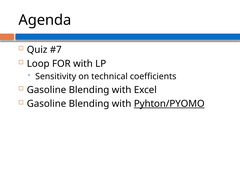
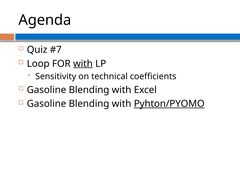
with underline: none -> present (83, 64)
